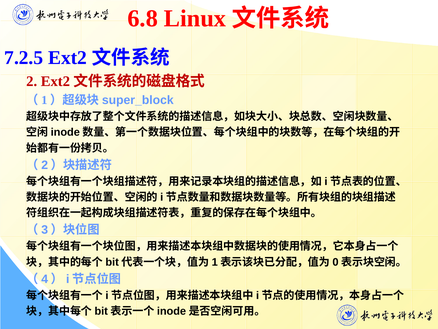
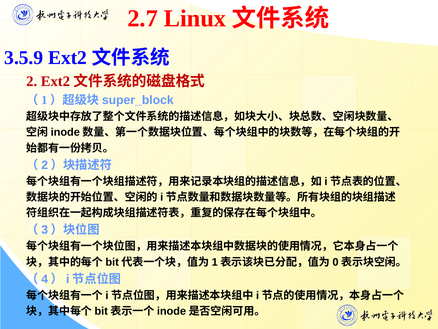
6.8: 6.8 -> 2.7 (143, 18)
7.2.5: 7.2.5 -> 3.5.9 (24, 58)
